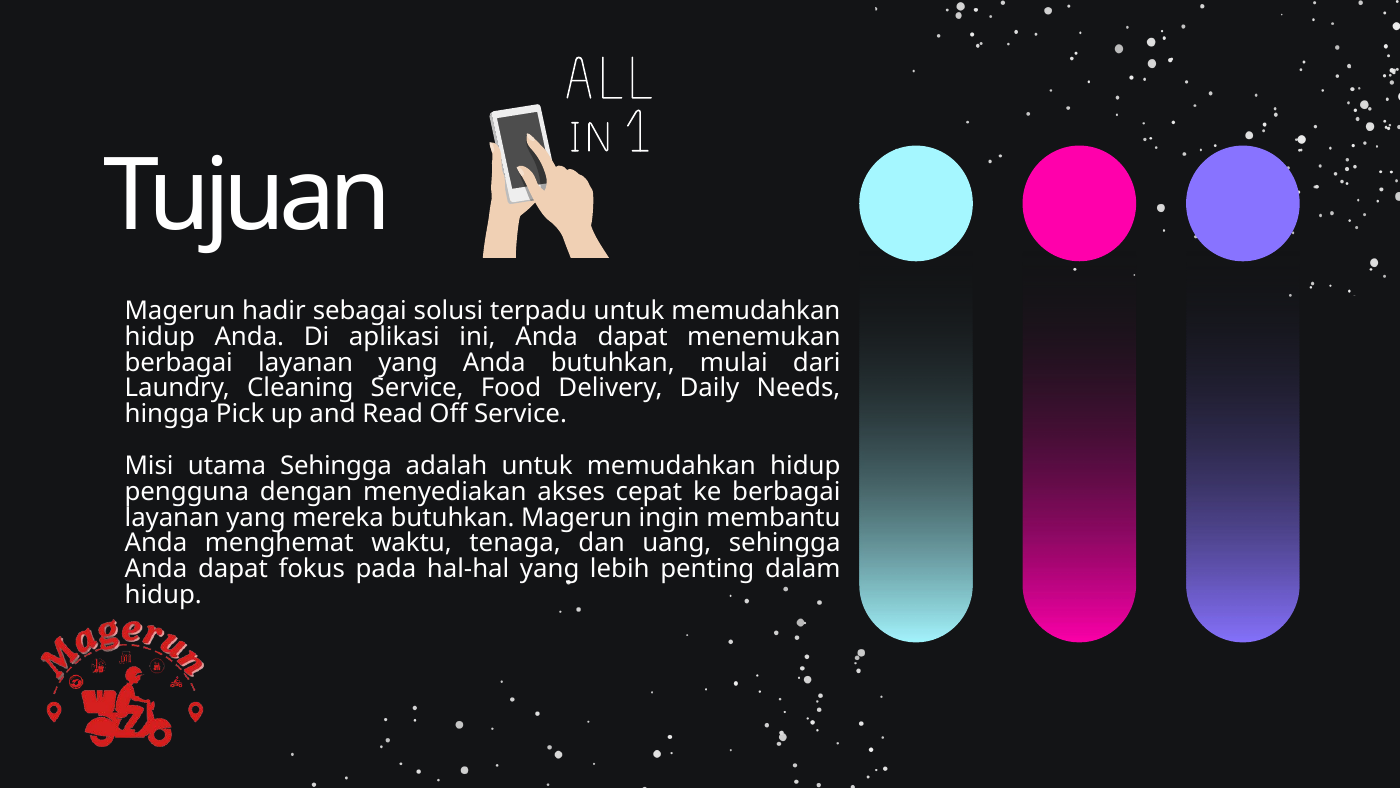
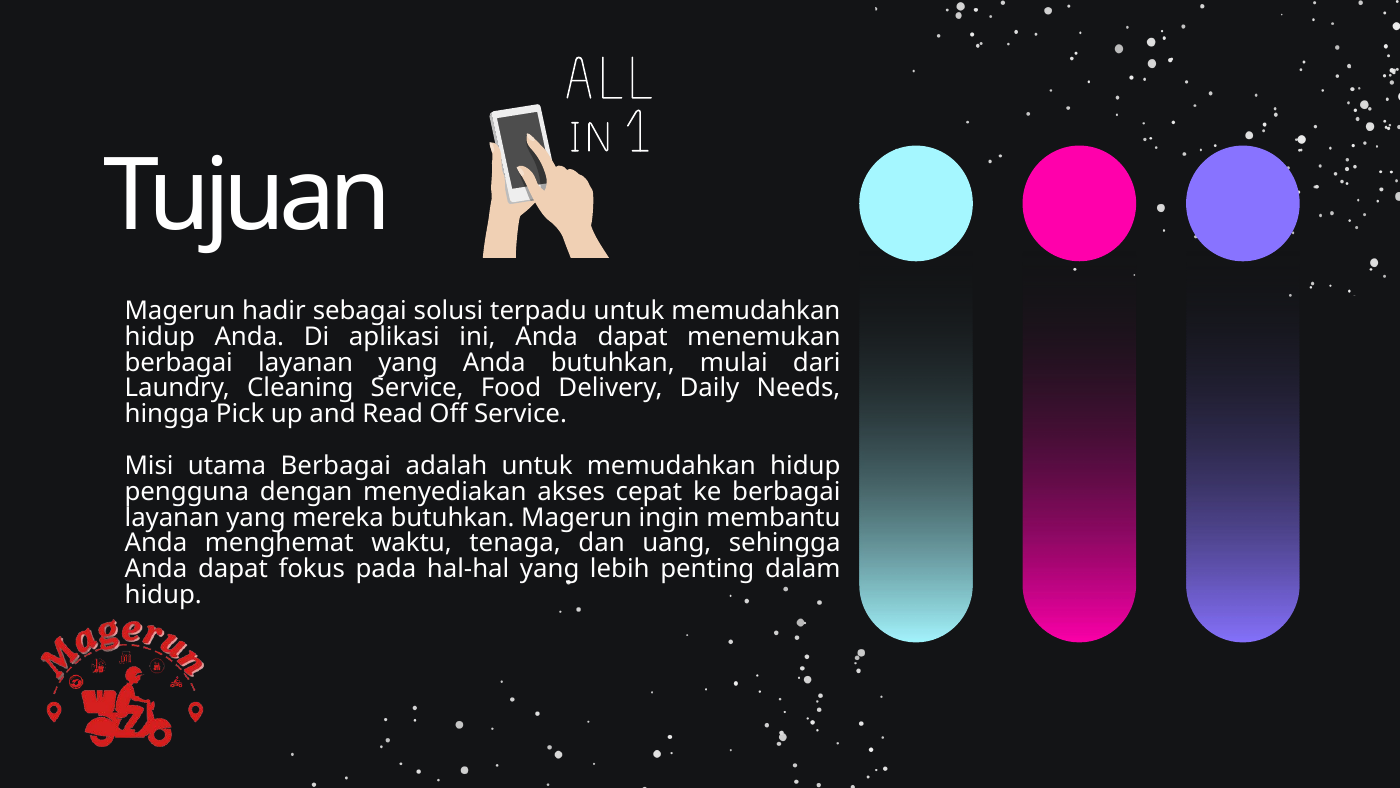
utama Sehingga: Sehingga -> Berbagai (336, 466)
